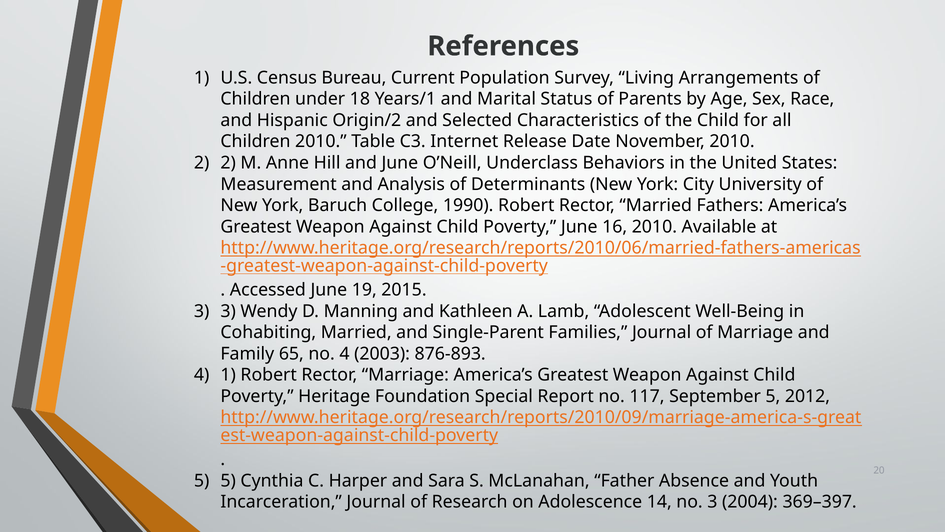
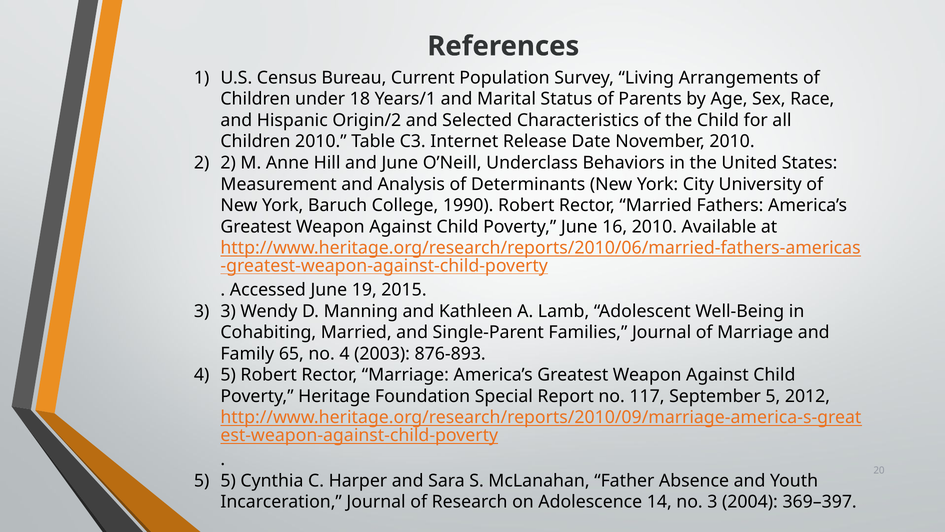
4 1: 1 -> 5 (228, 375)
